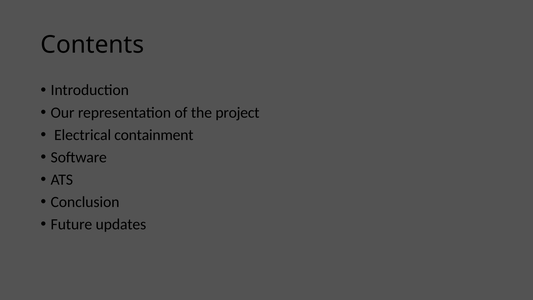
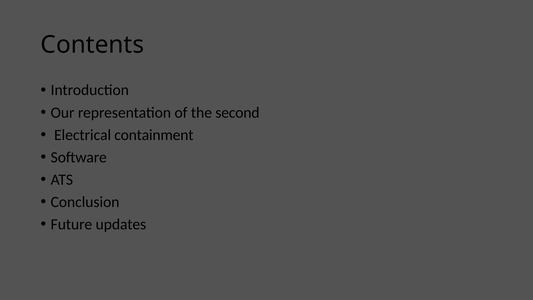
project: project -> second (237, 112)
